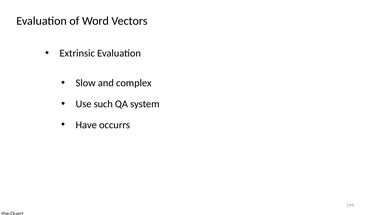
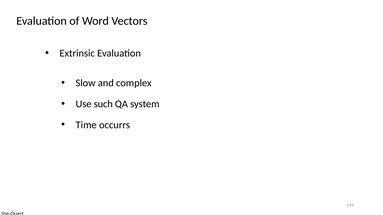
Have: Have -> Time (86, 125)
